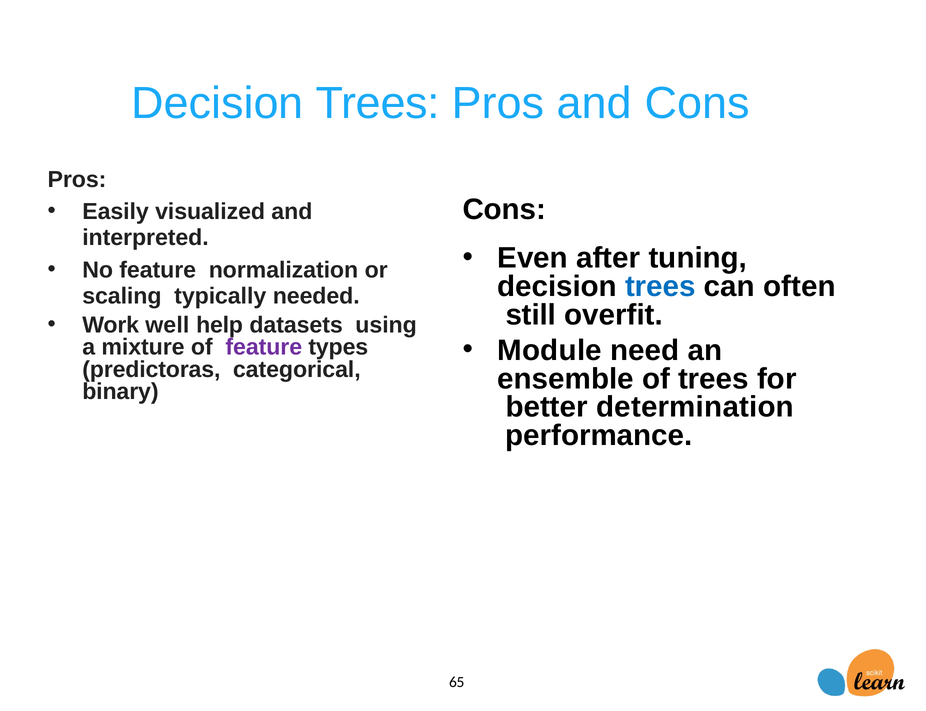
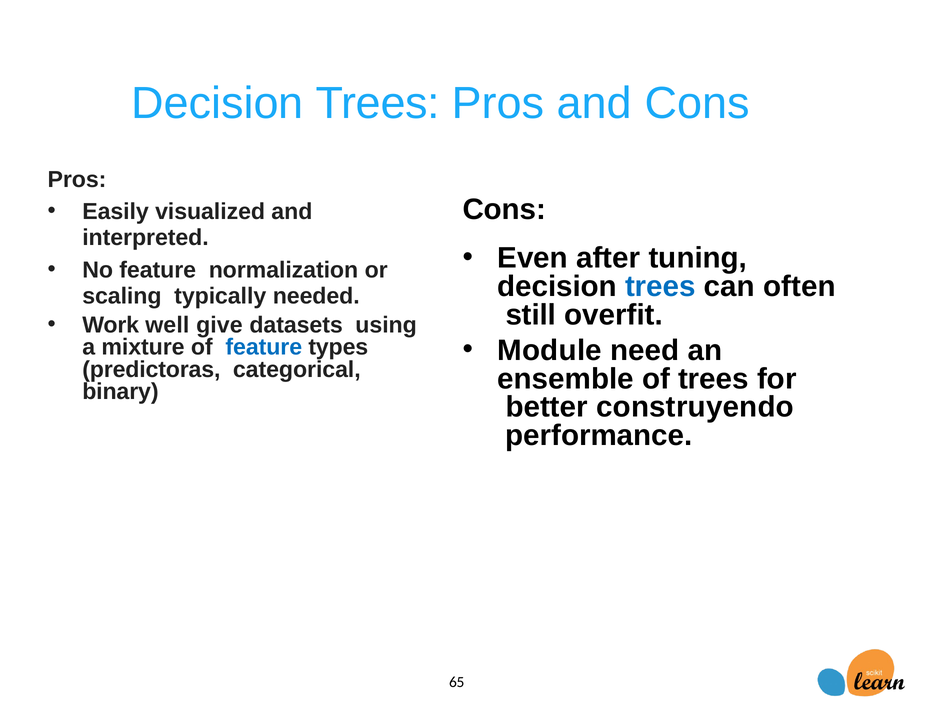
help: help -> give (219, 325)
feature colour: purple -> blue (264, 347)
determination: determination -> construyendo (695, 407)
